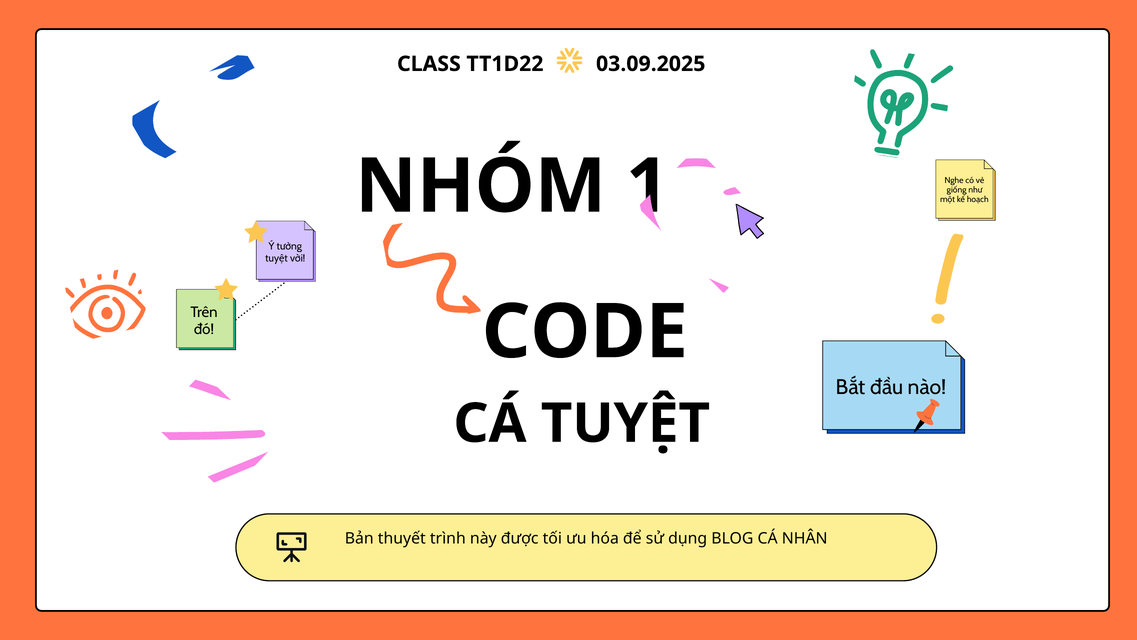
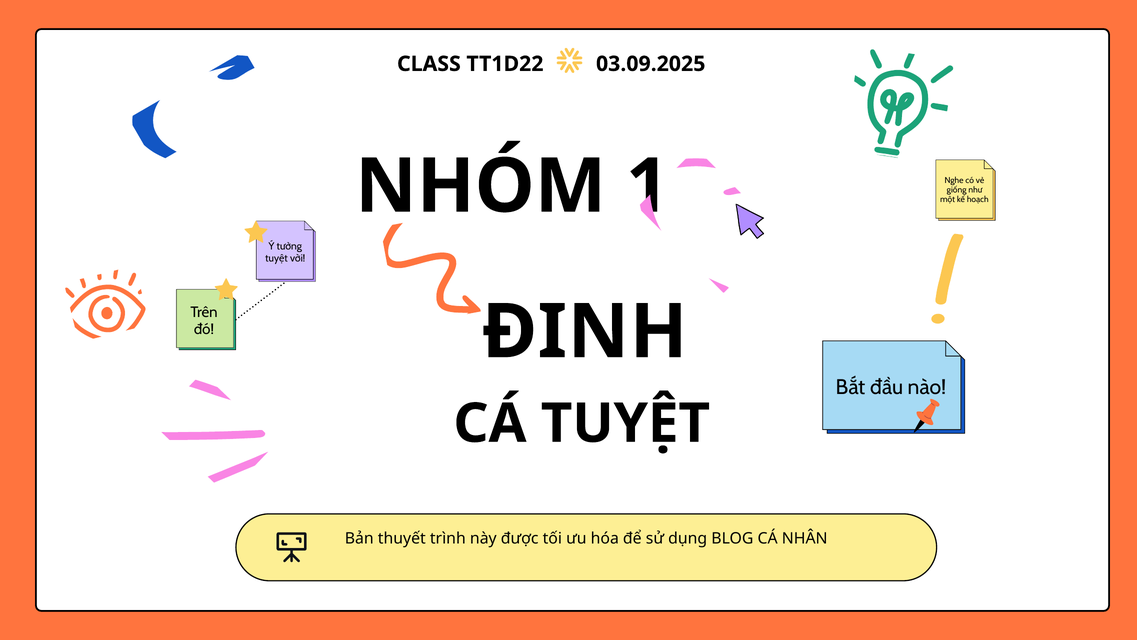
CODE: CODE -> ĐINH (585, 332)
